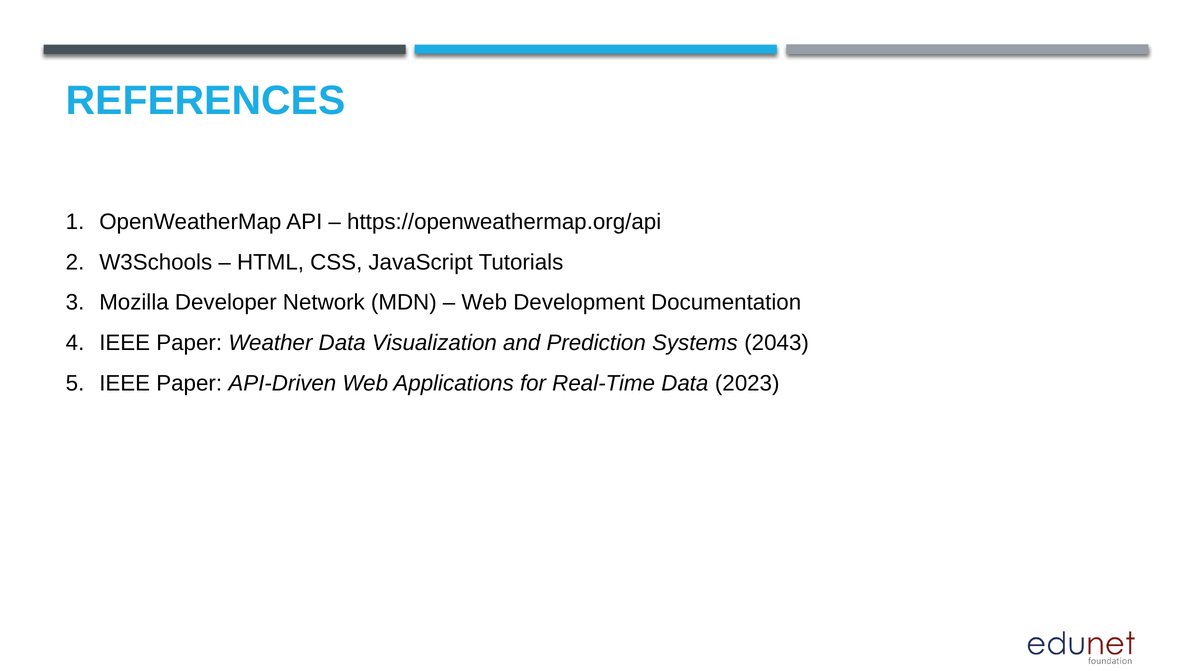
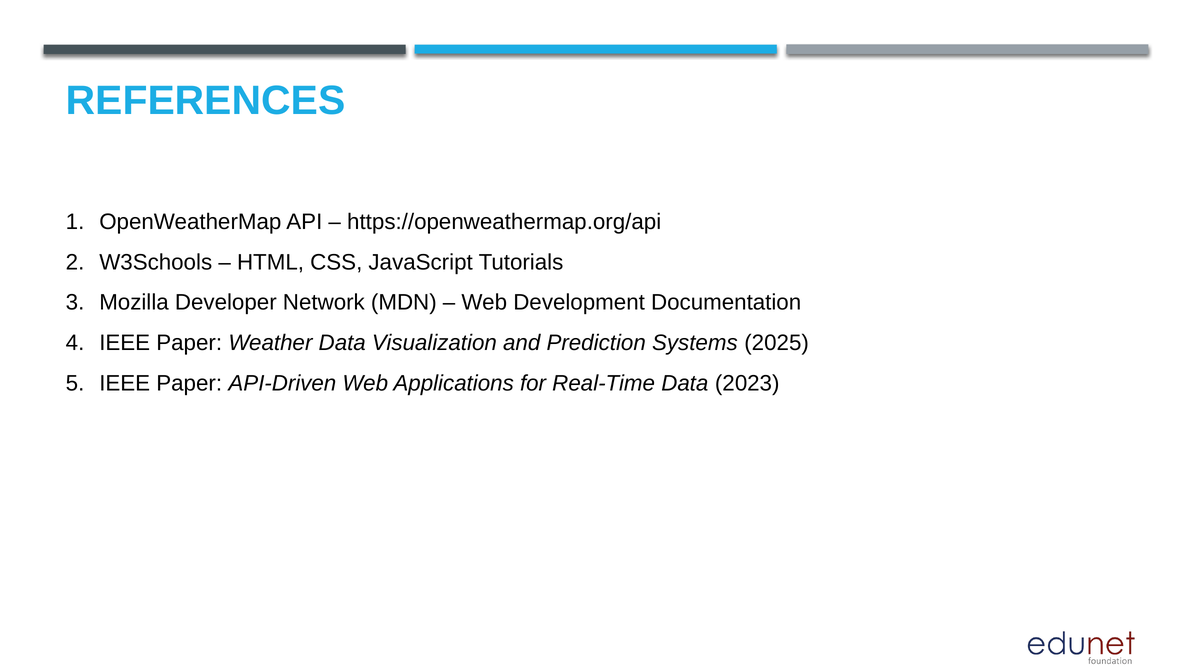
2043: 2043 -> 2025 (777, 343)
